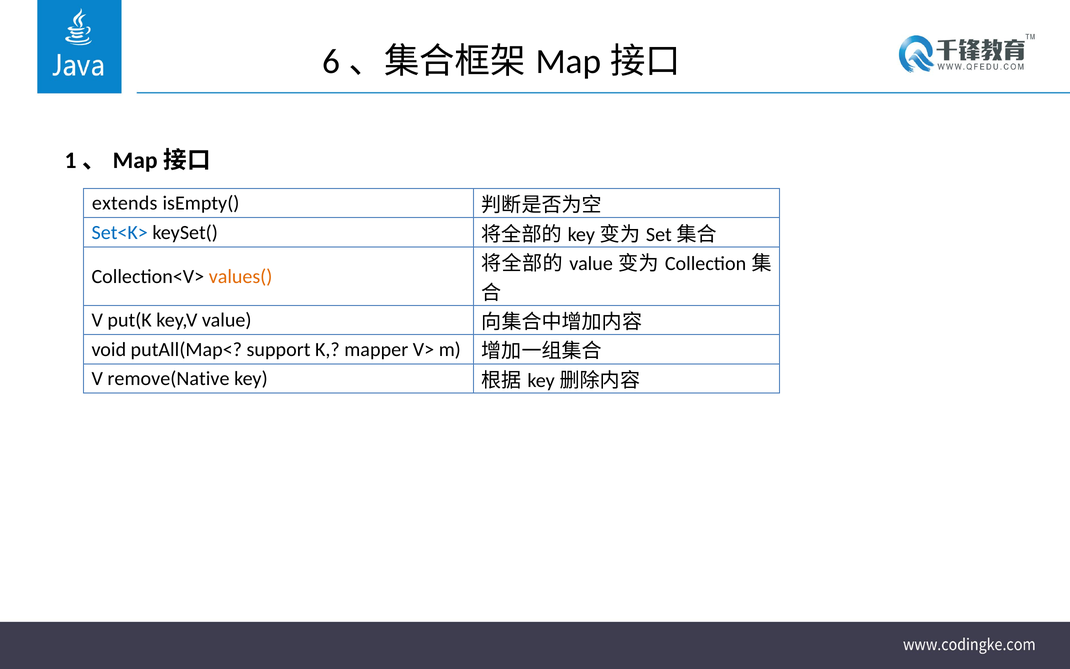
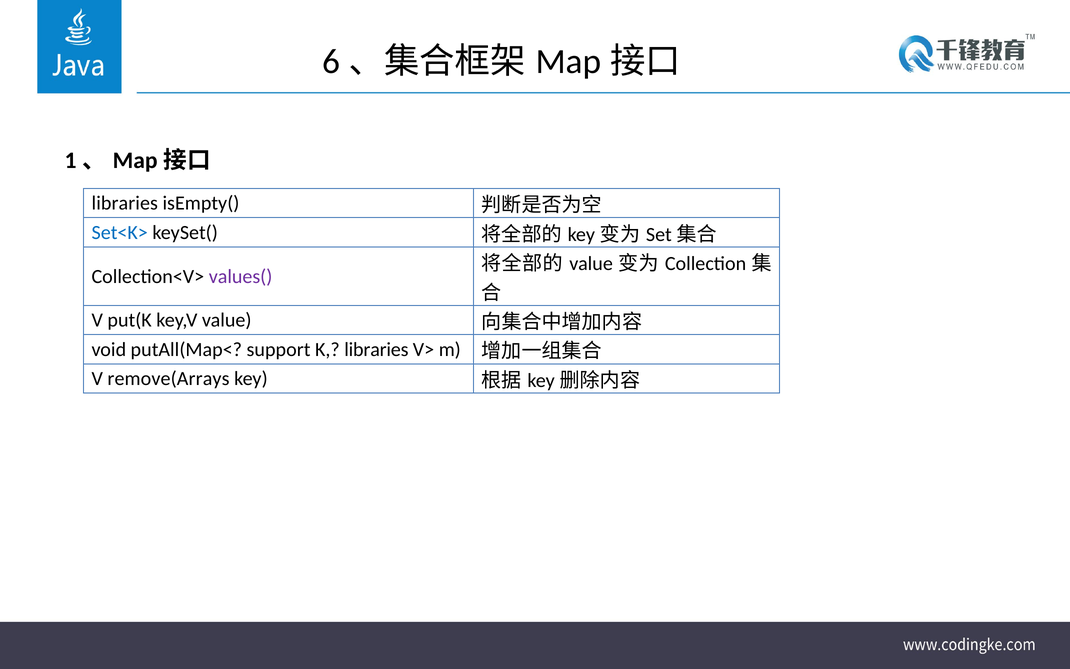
extends: extends -> libraries (125, 203)
values( colour: orange -> purple (241, 276)
K mapper: mapper -> libraries (376, 349)
remove(Native: remove(Native -> remove(Arrays (168, 379)
